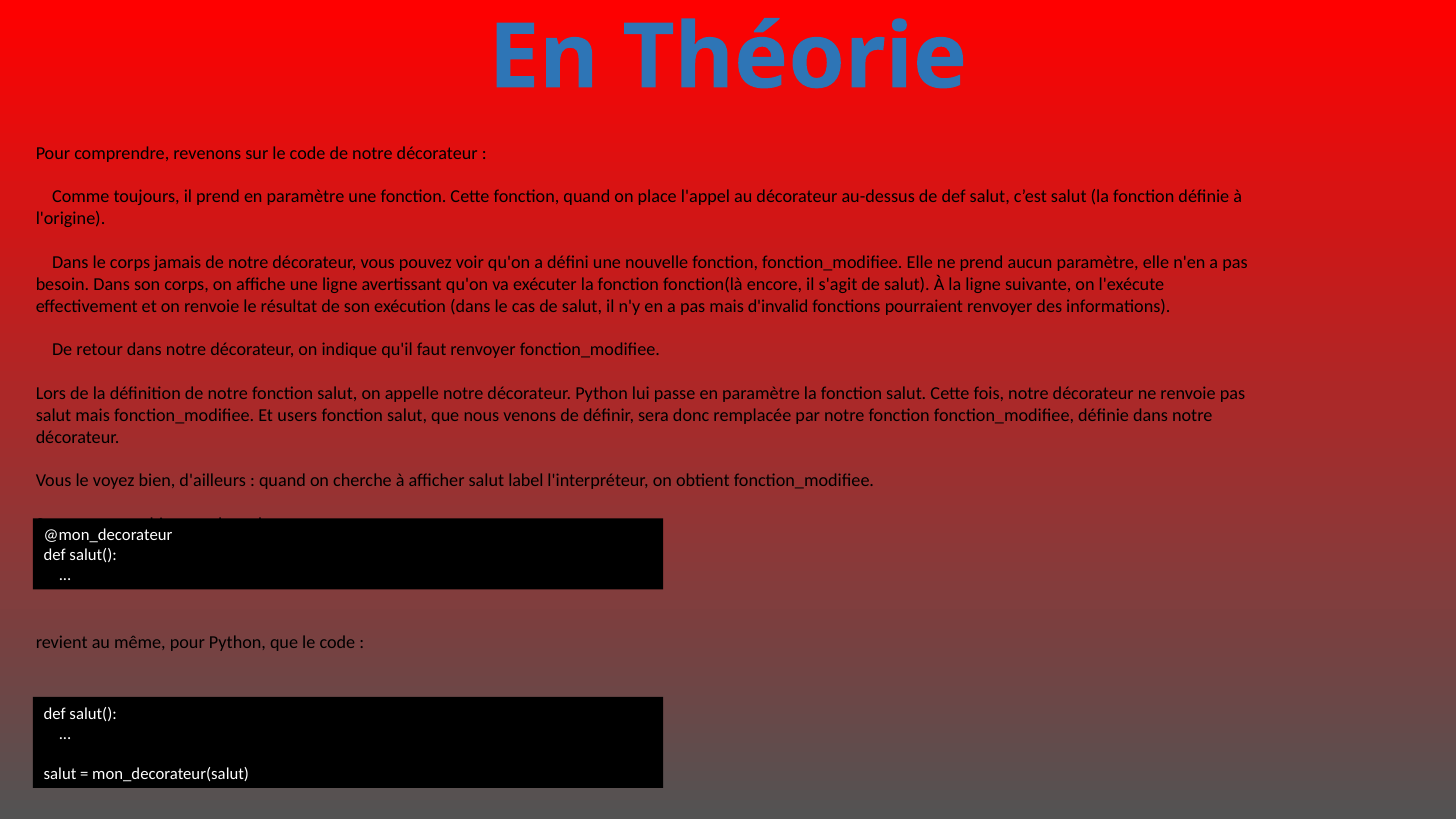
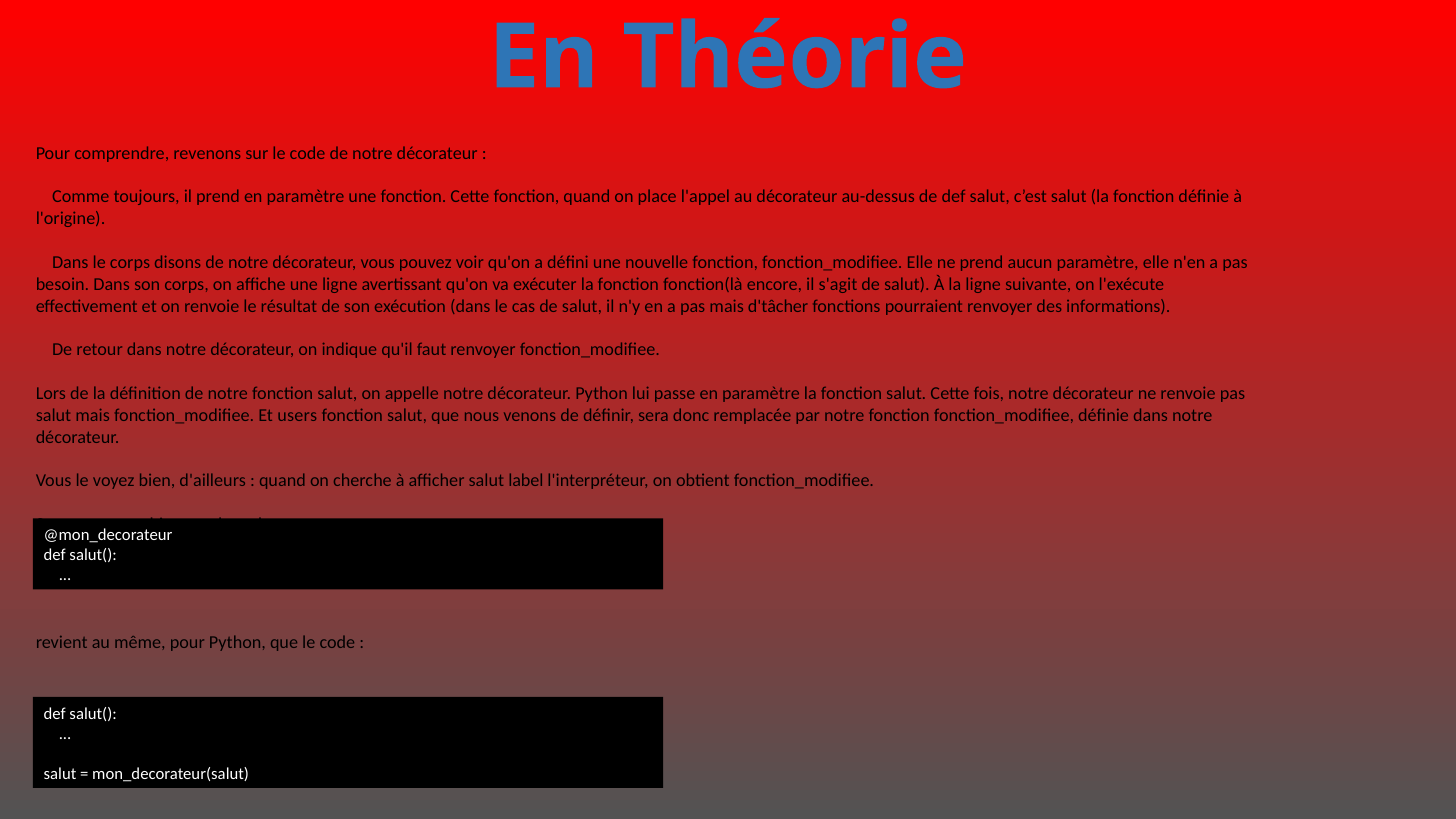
jamais: jamais -> disons (178, 262)
d'invalid: d'invalid -> d'tâcher (778, 306)
